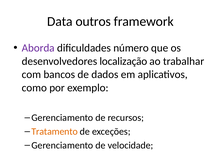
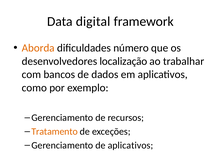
outros: outros -> digital (93, 21)
Aborda colour: purple -> orange (38, 48)
de velocidade: velocidade -> aplicativos (130, 145)
